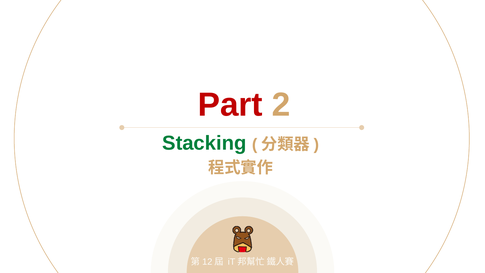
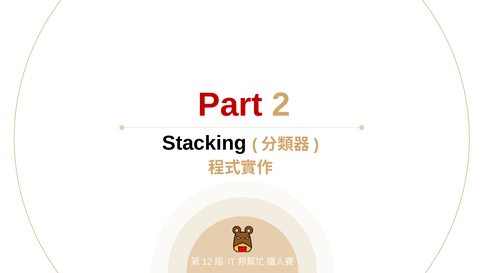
Stacking colour: green -> black (204, 143)
